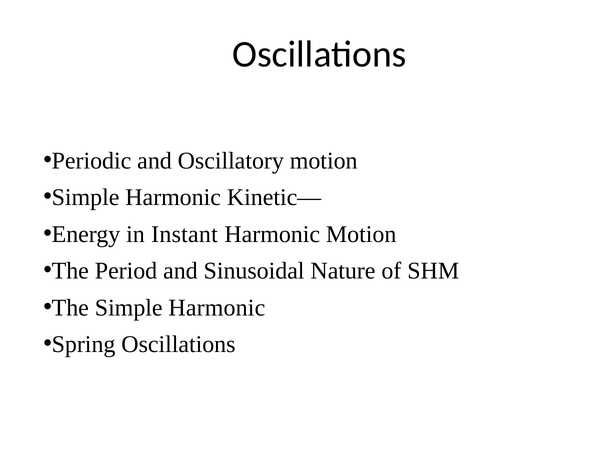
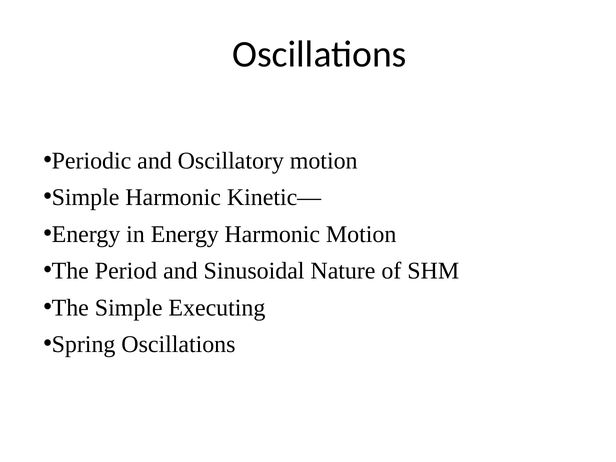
in Instant: Instant -> Energy (185, 234)
The Simple Harmonic: Harmonic -> Executing (217, 308)
